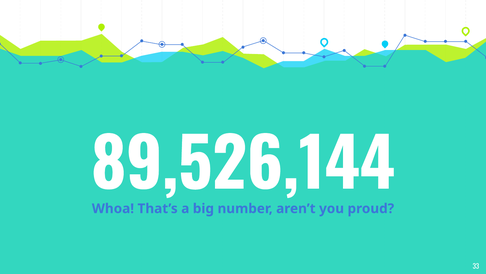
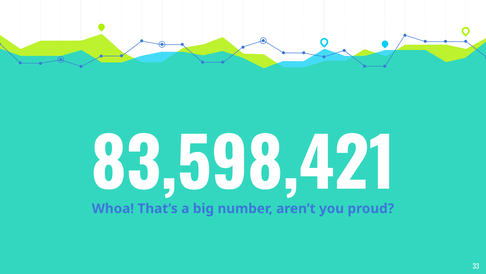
89,526,144: 89,526,144 -> 83,598,421 (243, 166)
